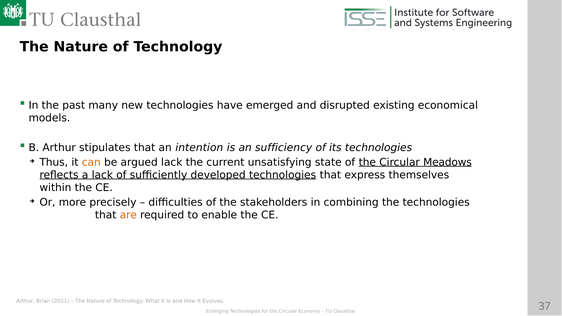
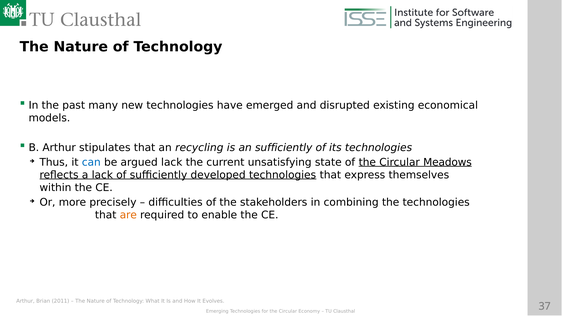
intention: intention -> recycling (199, 148)
an sufficiency: sufficiency -> sufficiently (284, 148)
can colour: orange -> blue (91, 162)
